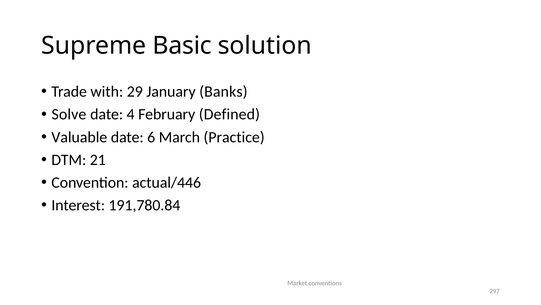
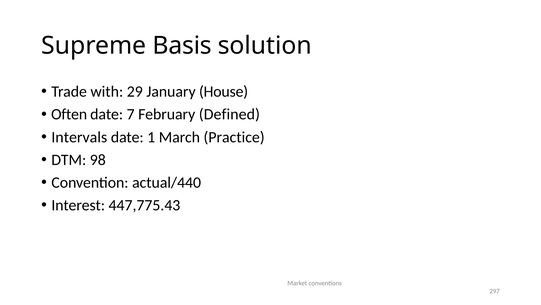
Basic: Basic -> Basis (182, 45)
Banks: Banks -> House (224, 91)
Solve: Solve -> Often (69, 114)
4: 4 -> 7 (131, 114)
Valuable: Valuable -> Intervals (79, 137)
6: 6 -> 1 (151, 137)
21: 21 -> 98 (98, 160)
actual/446: actual/446 -> actual/440 (167, 182)
191,780.84: 191,780.84 -> 447,775.43 (144, 205)
